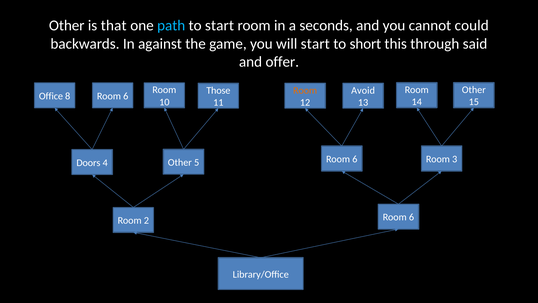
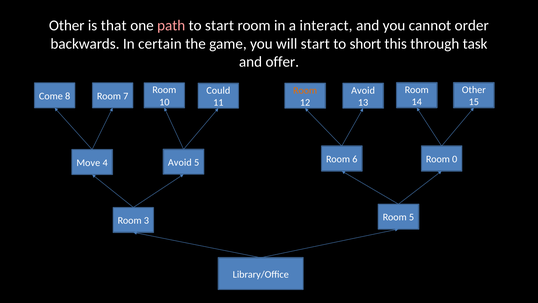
path colour: light blue -> pink (171, 26)
seconds: seconds -> interact (326, 26)
could: could -> order (472, 26)
against: against -> certain (160, 44)
said: said -> task (475, 44)
Those: Those -> Could (218, 90)
Office: Office -> Come (51, 96)
8 Room 6: 6 -> 7 (126, 96)
Other: Other -> Avoid (180, 162)
Doors: Doors -> Move (88, 163)
3: 3 -> 0 (455, 159)
2: 2 -> 3 (146, 220)
6: 6 -> 5 (412, 217)
